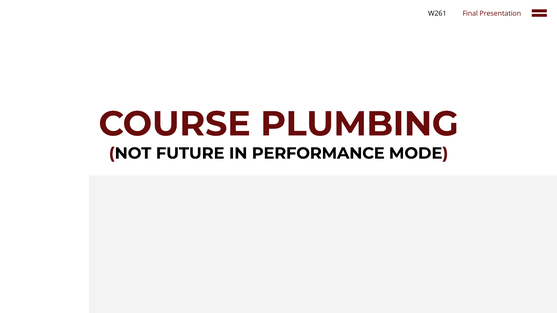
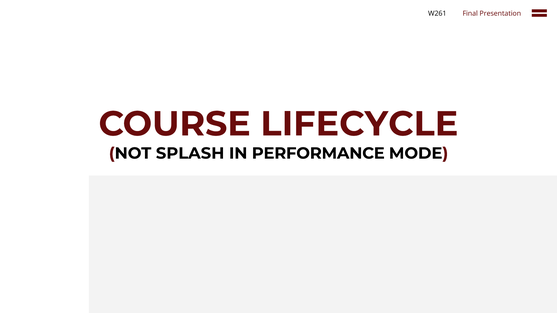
PLUMBING: PLUMBING -> LIFECYCLE (359, 124)
FUTURE: FUTURE -> SPLASH (190, 153)
